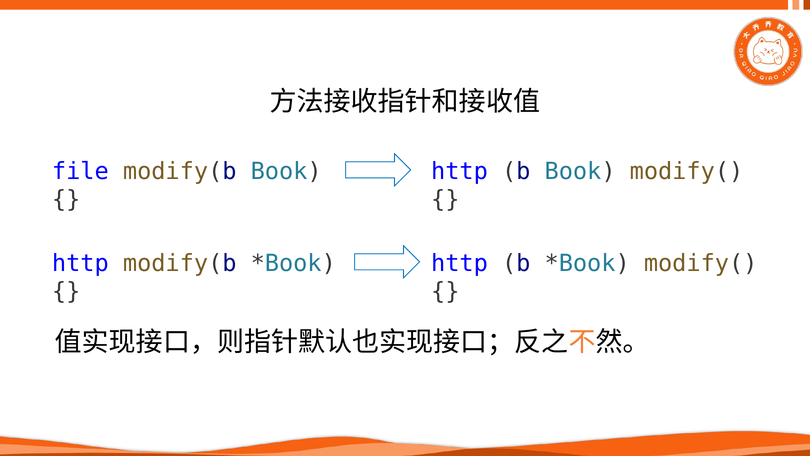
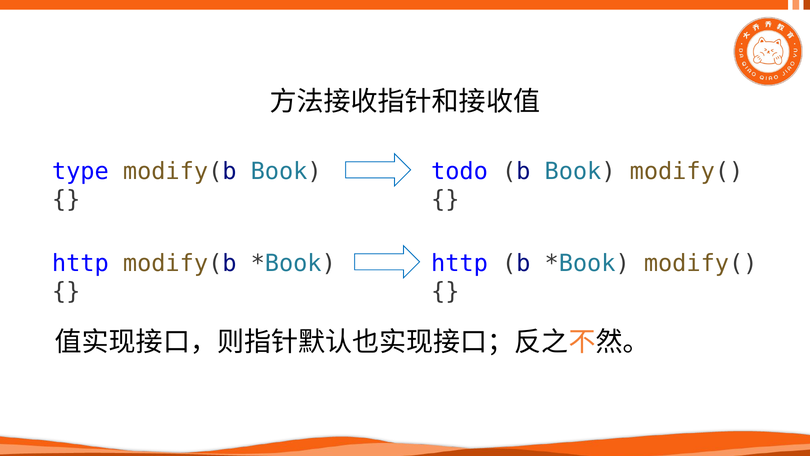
file: file -> type (80, 171)
http: http -> todo (459, 171)
